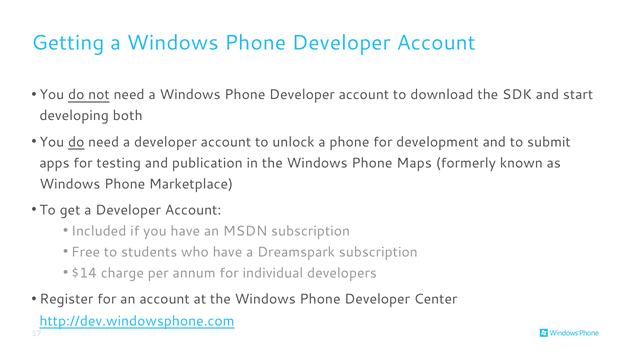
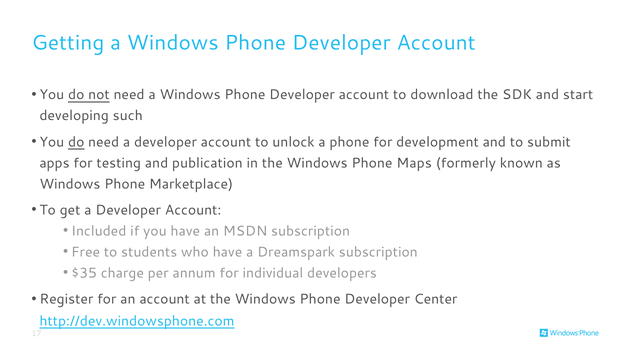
both: both -> such (128, 116)
$14: $14 -> $35 (84, 273)
